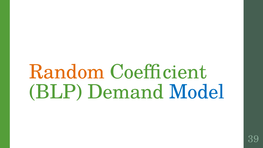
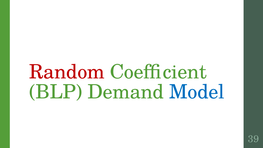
Random colour: orange -> red (67, 72)
